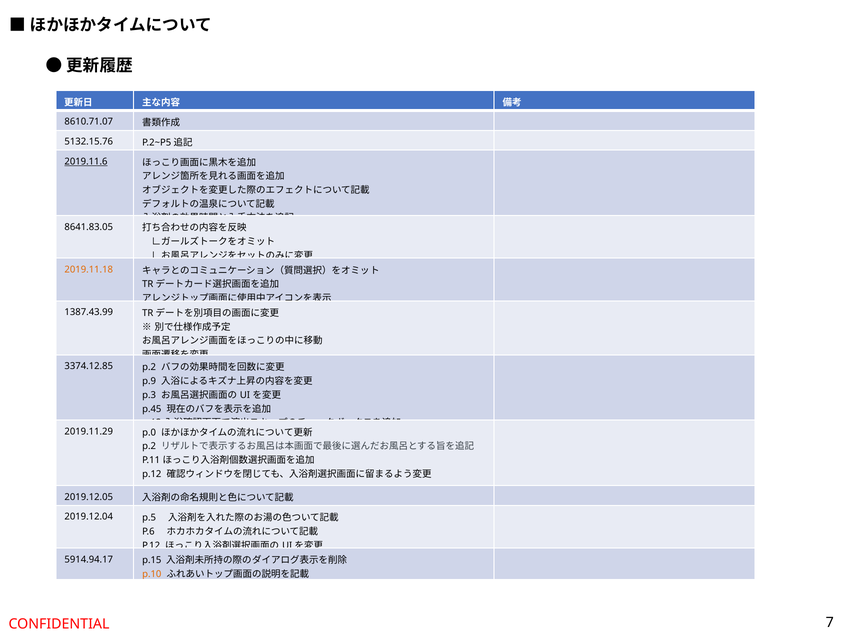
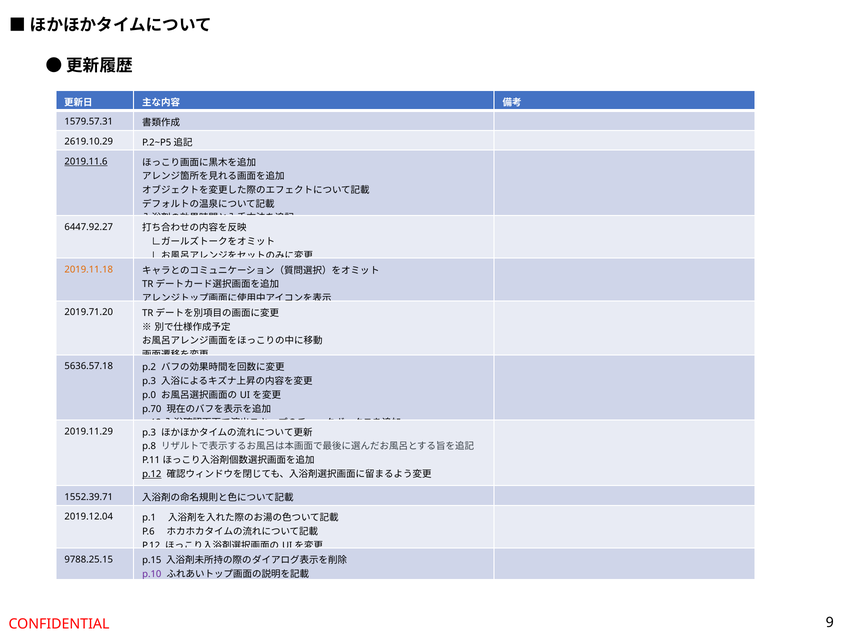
8610.71.07: 8610.71.07 -> 1579.57.31 (89, 122)
5132.15.76: 5132.15.76 -> 2619.10.29 (89, 142)
8641.83.05: 8641.83.05 -> 6447.92.27 (89, 227)
1387.43.99: 1387.43.99 -> 2019.71.20 (89, 312)
3374.12.85: 3374.12.85 -> 5636.57.18 (89, 366)
p.9: p.9 -> p.3 (149, 381)
p.3: p.3 -> p.0 (149, 395)
p.45: p.45 -> p.70 (152, 409)
2019.11.29 p.0: p.0 -> p.3 (149, 432)
p.2: p.2 -> p.8 (149, 446)
p.12 underline: none -> present (152, 474)
2019.12.05: 2019.12.05 -> 1552.39.71 (89, 497)
p.5: p.5 -> p.1 (149, 517)
5914.94.17: 5914.94.17 -> 9788.25.15 (89, 559)
p.10 colour: orange -> purple (152, 574)
7: 7 -> 9 (830, 623)
